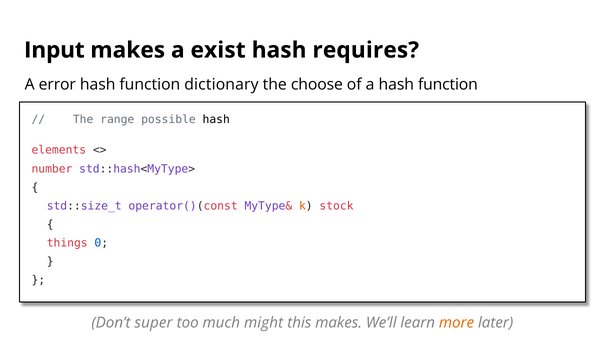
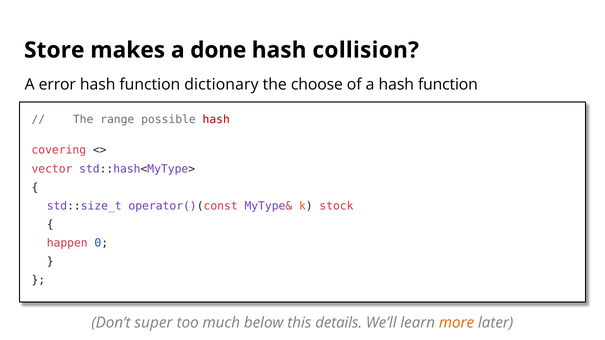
Input: Input -> Store (54, 50)
exist: exist -> done (218, 50)
requires: requires -> collision (366, 50)
hash colour: black -> red (216, 120)
elements: elements -> covering (59, 150)
number: number -> vector (52, 169)
things: things -> happen (67, 243)
might: might -> below (264, 323)
this makes: makes -> details (339, 323)
